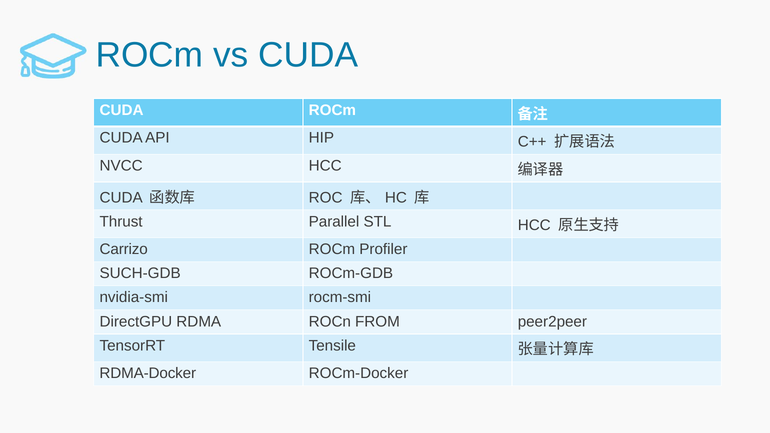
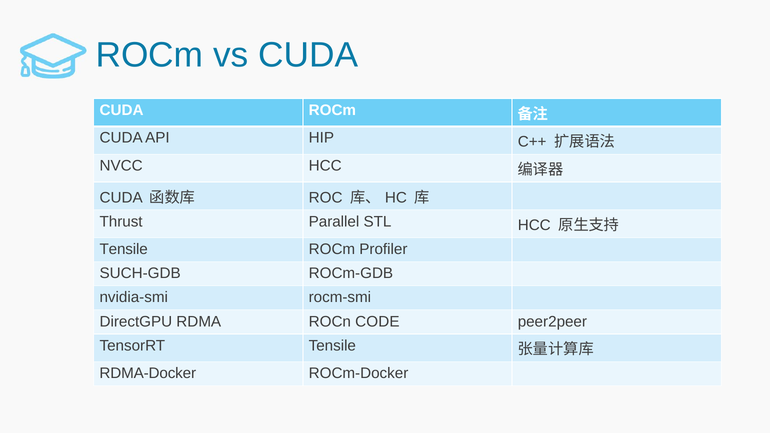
Carrizo: Carrizo -> Tensile (124, 249)
FROM: FROM -> CODE (377, 322)
